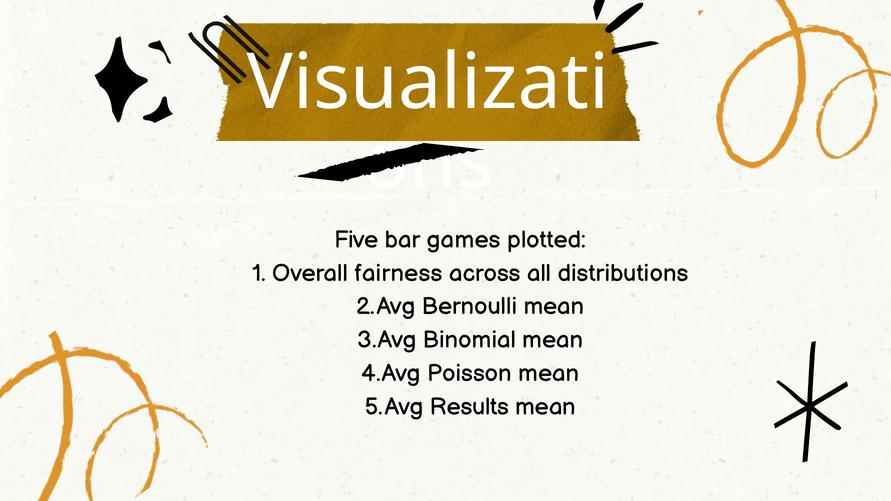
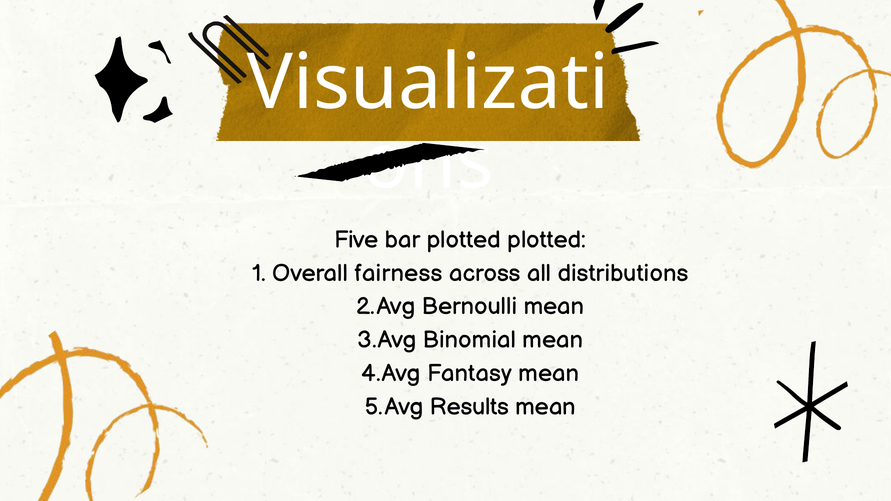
bar games: games -> plotted (464, 240)
Poisson: Poisson -> Fantasy (469, 373)
